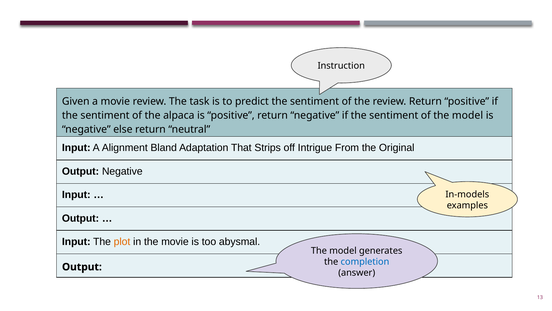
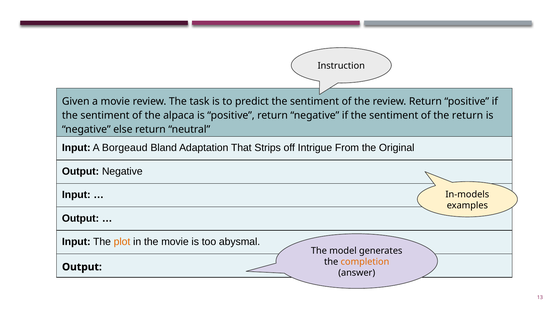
of the model: model -> return (468, 115)
Alignment: Alignment -> Borgeaud (125, 148)
completion colour: blue -> orange (365, 261)
